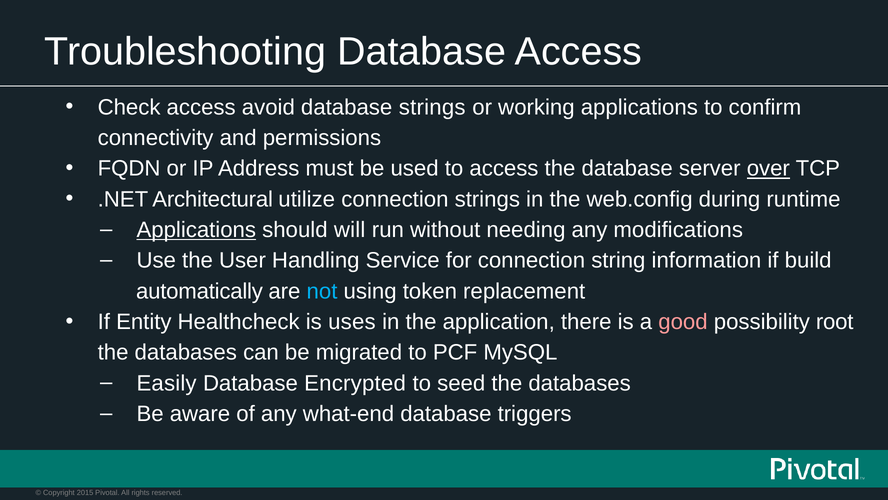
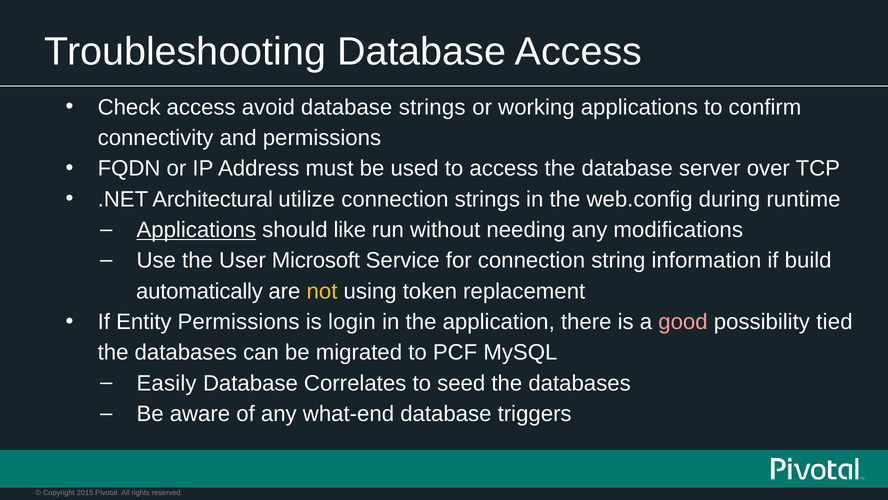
over underline: present -> none (768, 168)
will: will -> like (350, 230)
Handling: Handling -> Microsoft (316, 260)
not colour: light blue -> yellow (322, 291)
Entity Healthcheck: Healthcheck -> Permissions (239, 322)
uses: uses -> login (352, 322)
root: root -> tied (834, 322)
Encrypted: Encrypted -> Correlates (355, 383)
